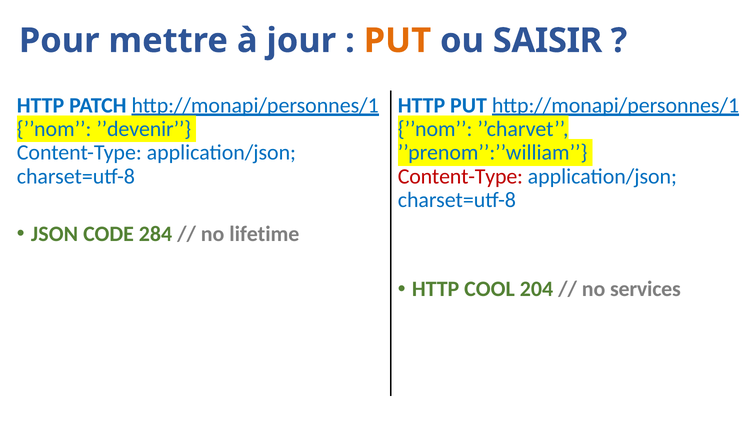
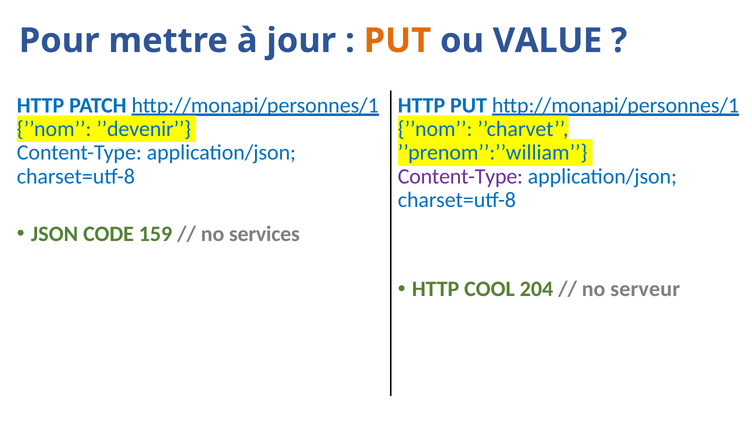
SAISIR: SAISIR -> VALUE (548, 41)
Content-Type colour: red -> purple (460, 176)
284: 284 -> 159 (155, 234)
lifetime: lifetime -> services (264, 234)
services: services -> serveur (645, 289)
